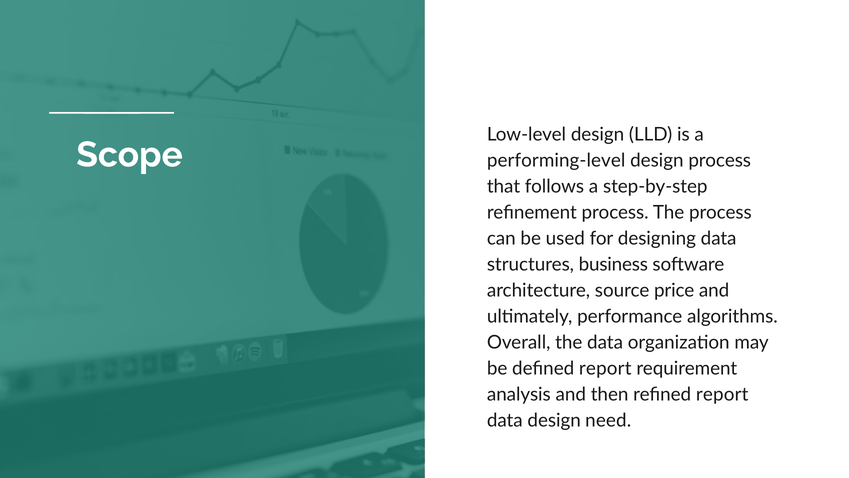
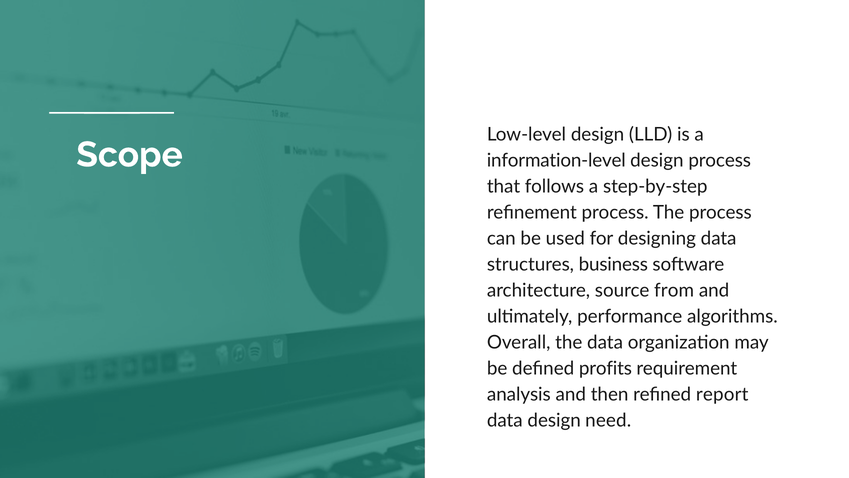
performing-level: performing-level -> information-level (556, 160)
price: price -> from (674, 290)
defined report: report -> profits (605, 368)
